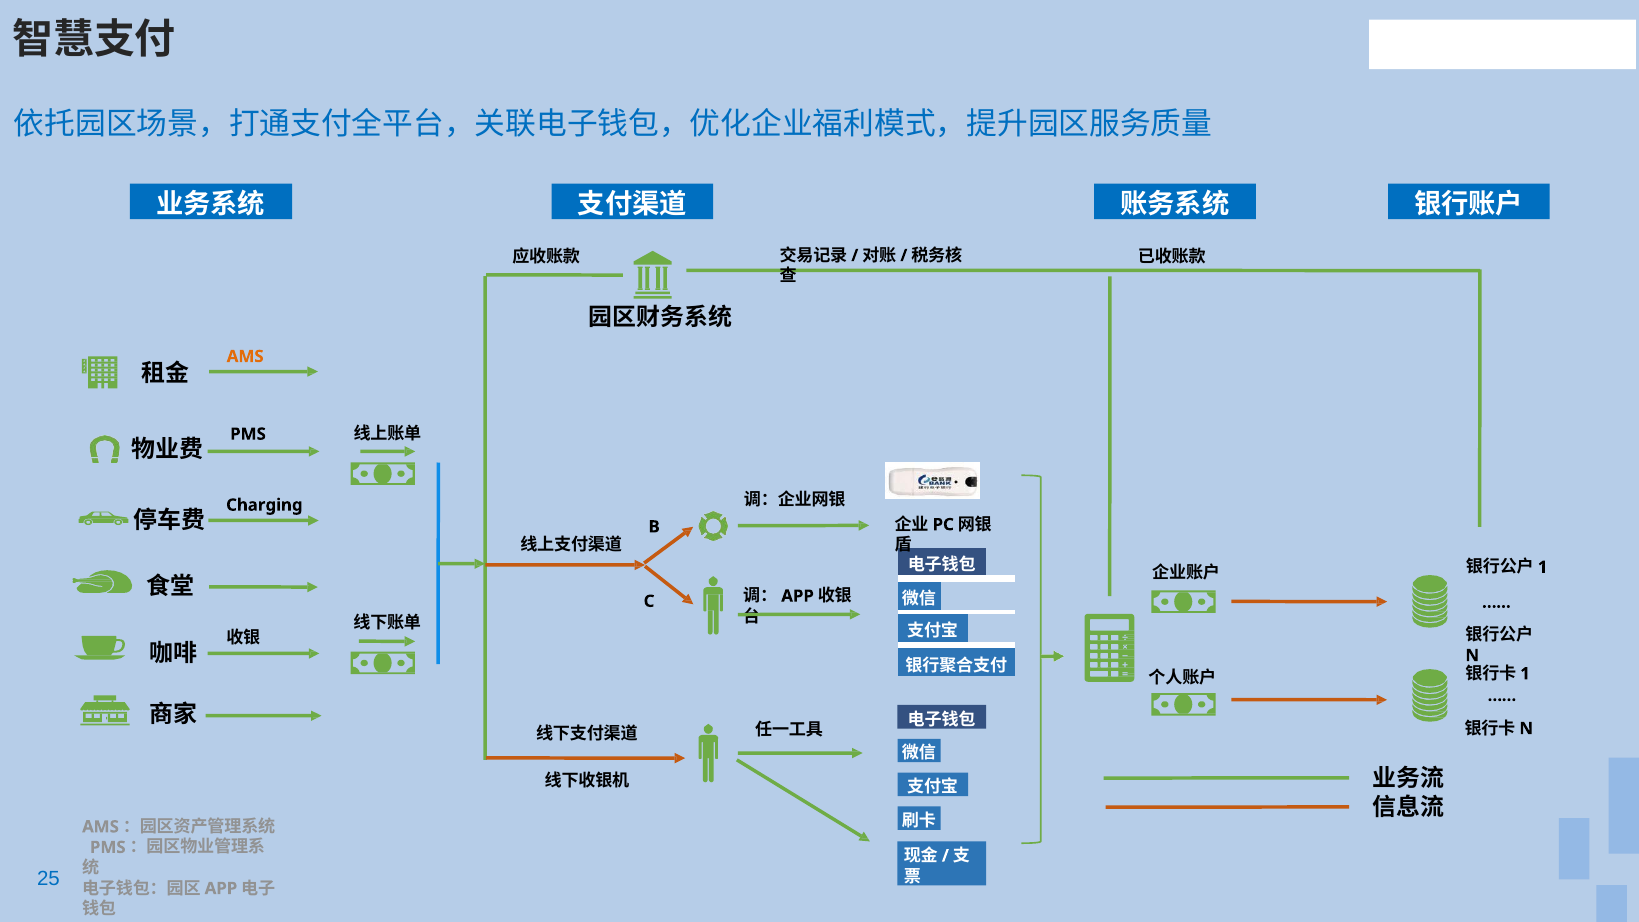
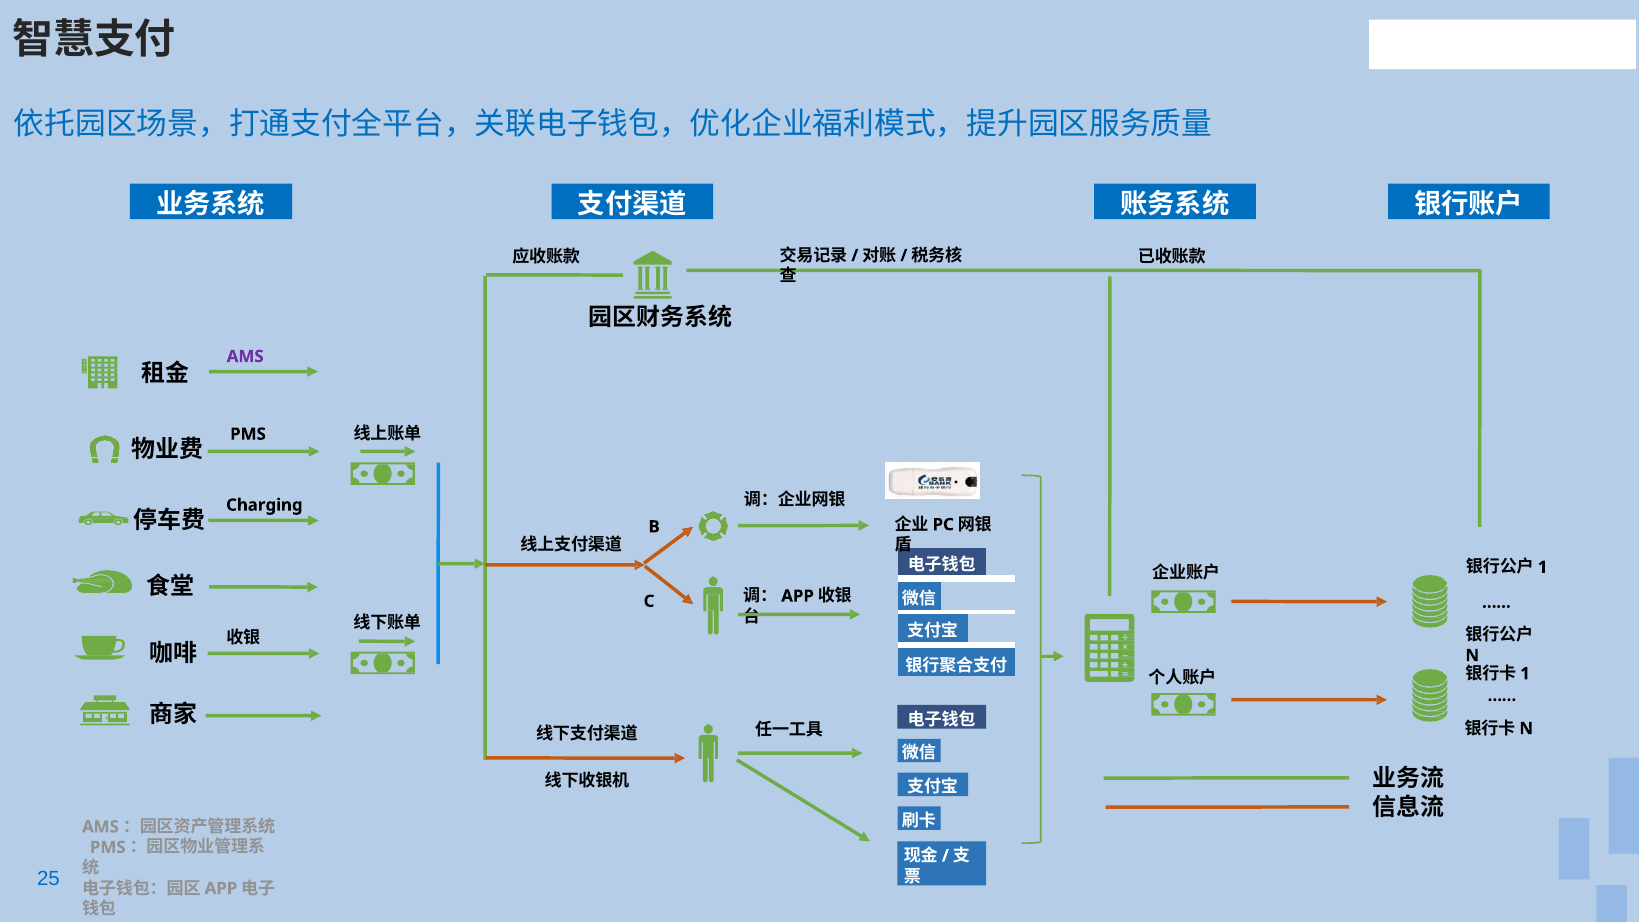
AMS colour: orange -> purple (245, 356)
